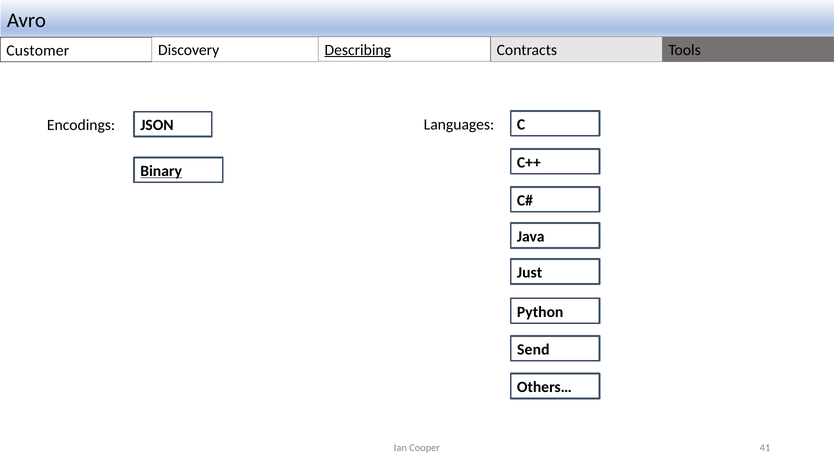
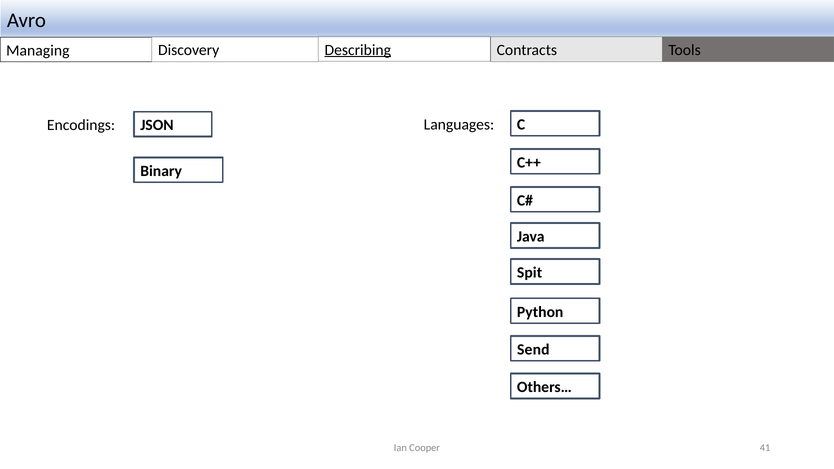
Customer: Customer -> Managing (38, 51)
Binary underline: present -> none (161, 171)
Just: Just -> Spit (530, 273)
